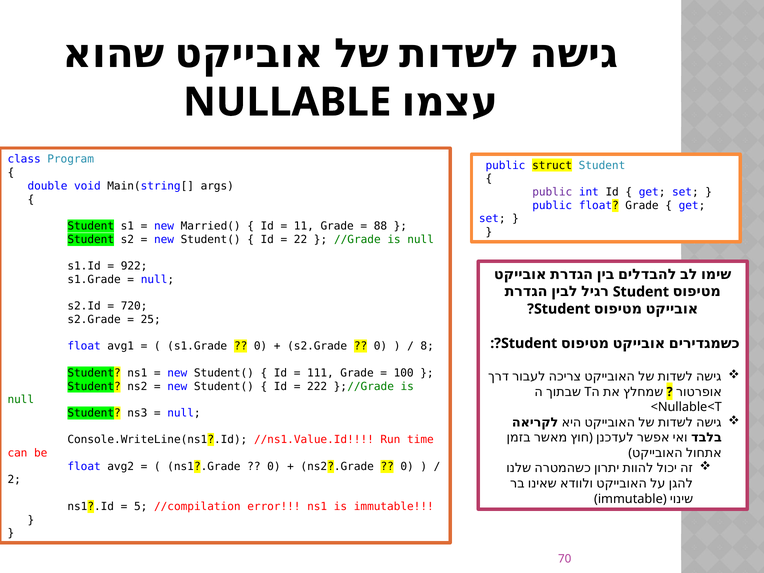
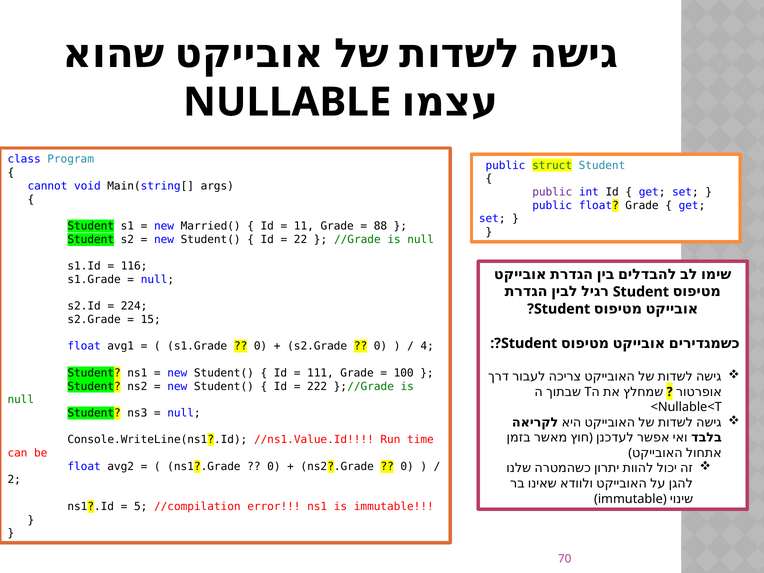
struct colour: black -> green (552, 165)
double: double -> cannot (47, 186)
922: 922 -> 116 (134, 266)
720: 720 -> 224 (134, 306)
25: 25 -> 15 (151, 320)
8: 8 -> 4 (427, 346)
